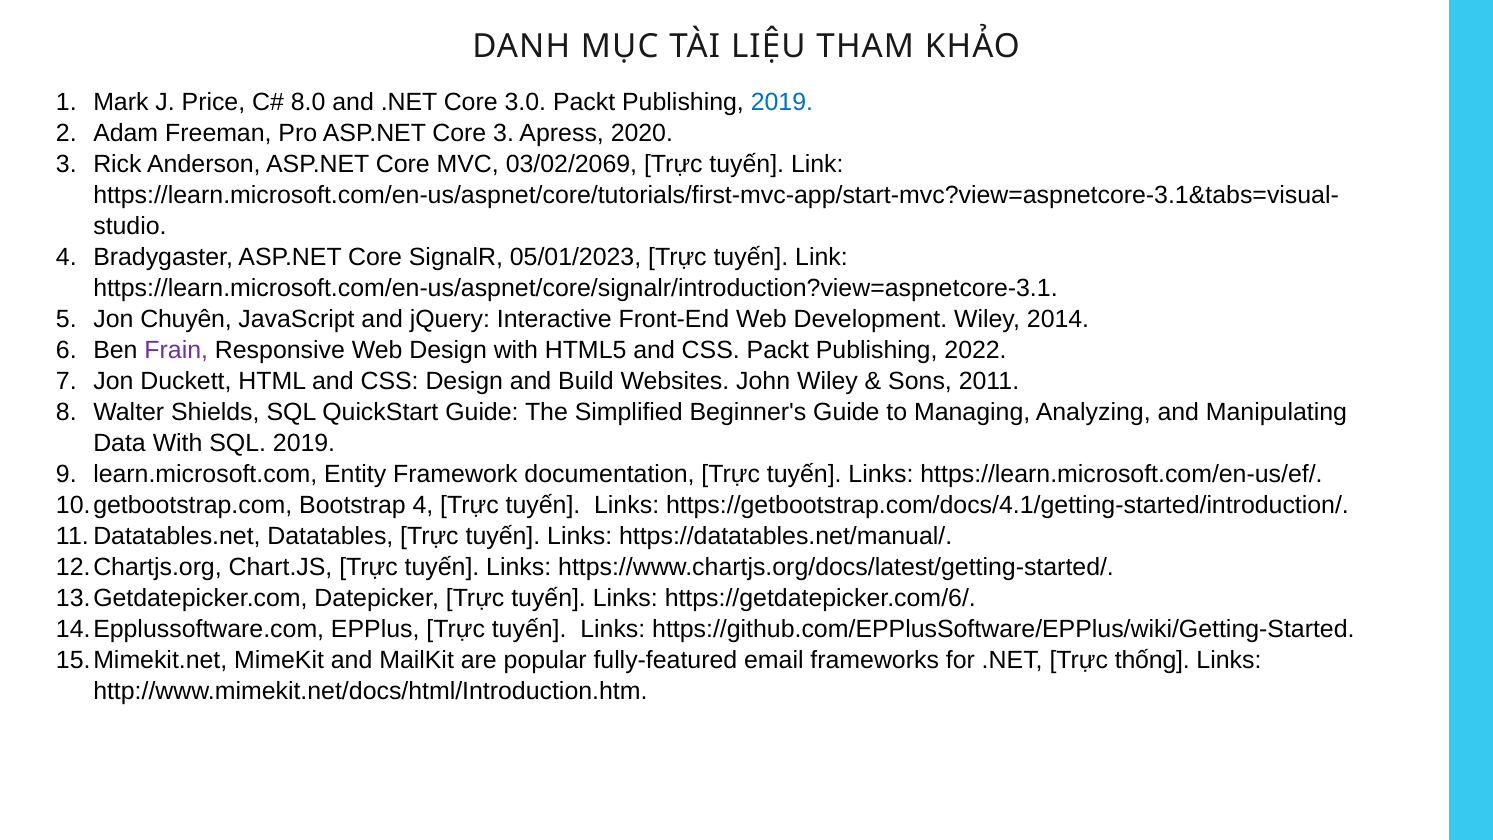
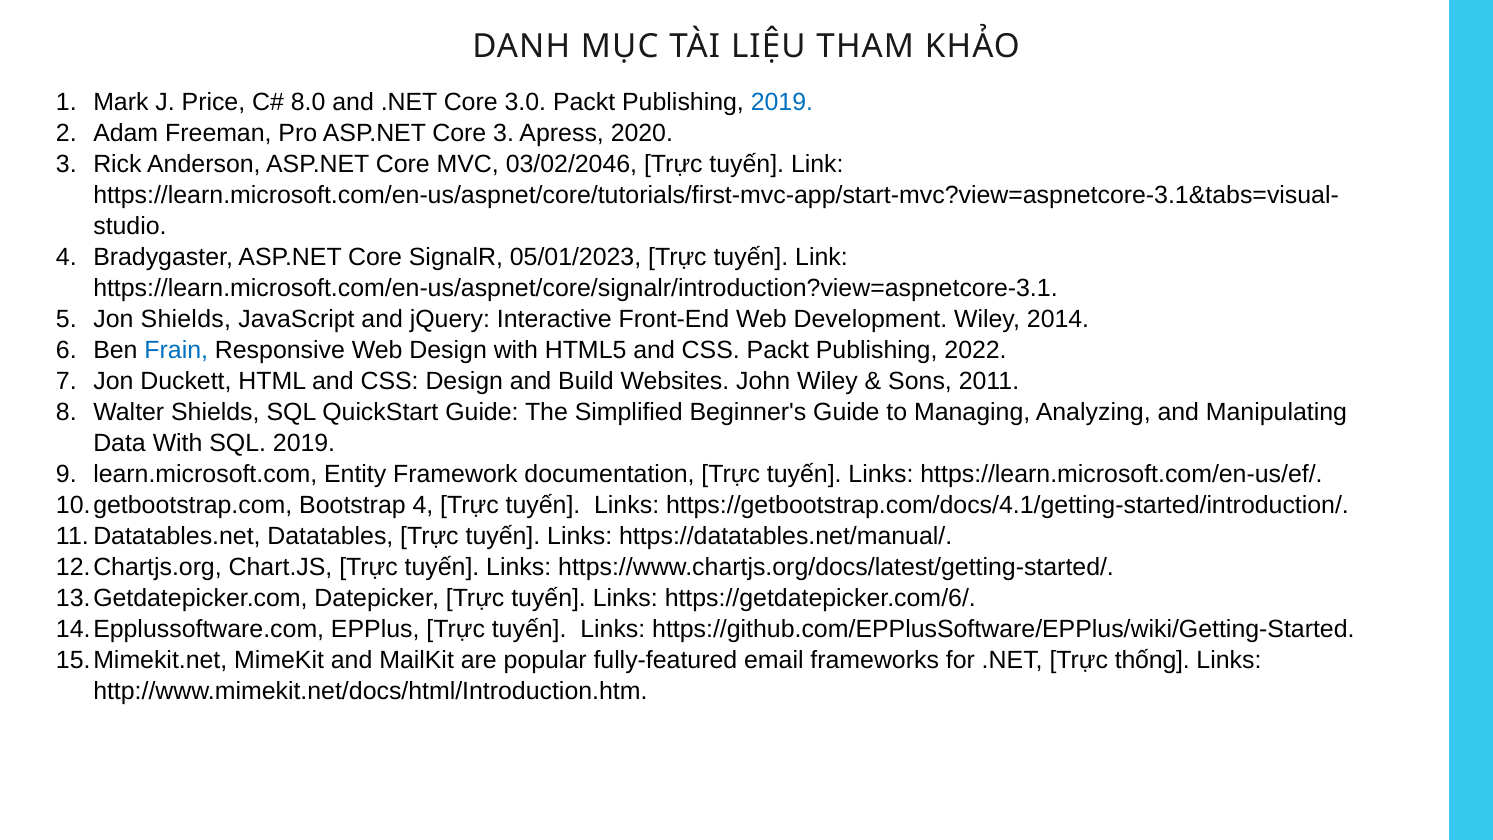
03/02/2069: 03/02/2069 -> 03/02/2046 (571, 164)
Jon Chuyên: Chuyên -> Shields (186, 319)
Frain colour: purple -> blue (176, 350)
